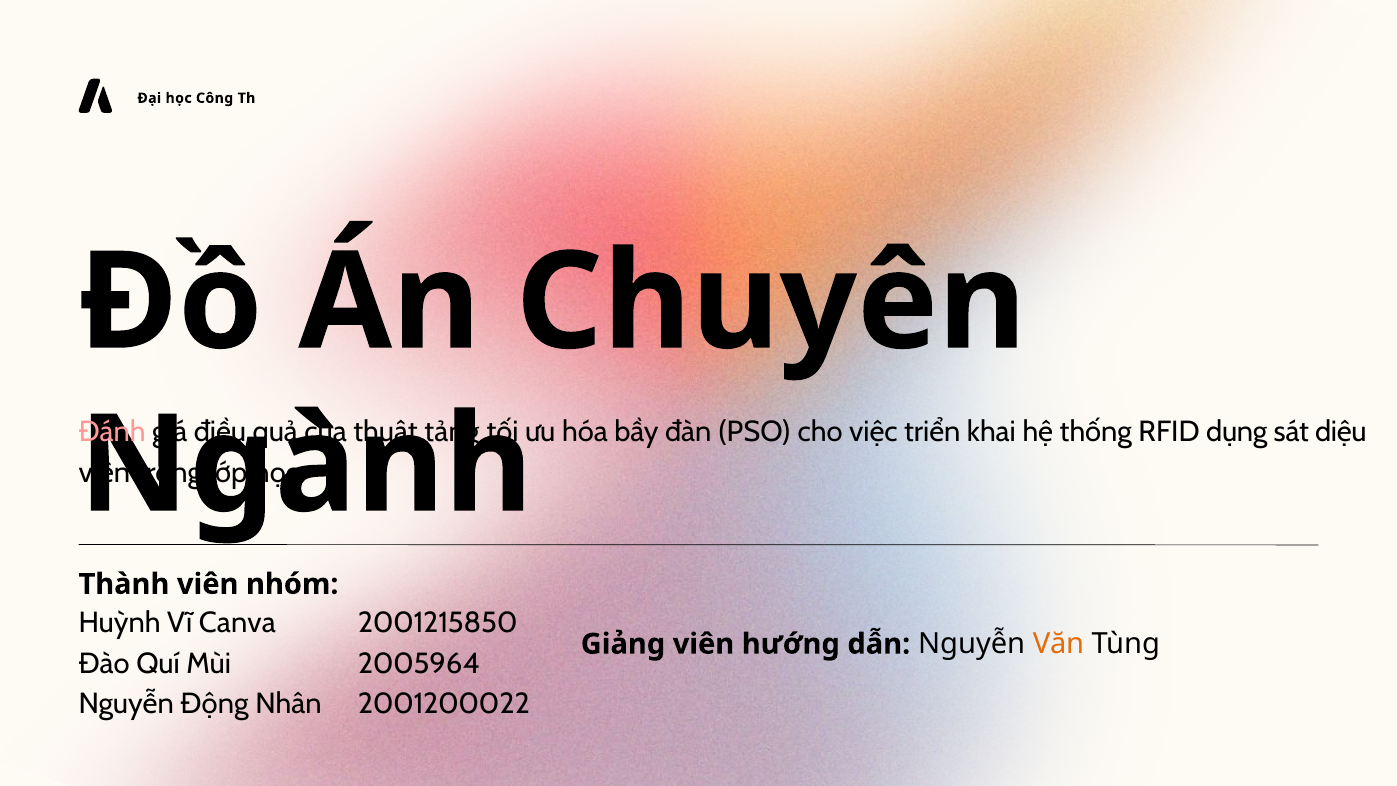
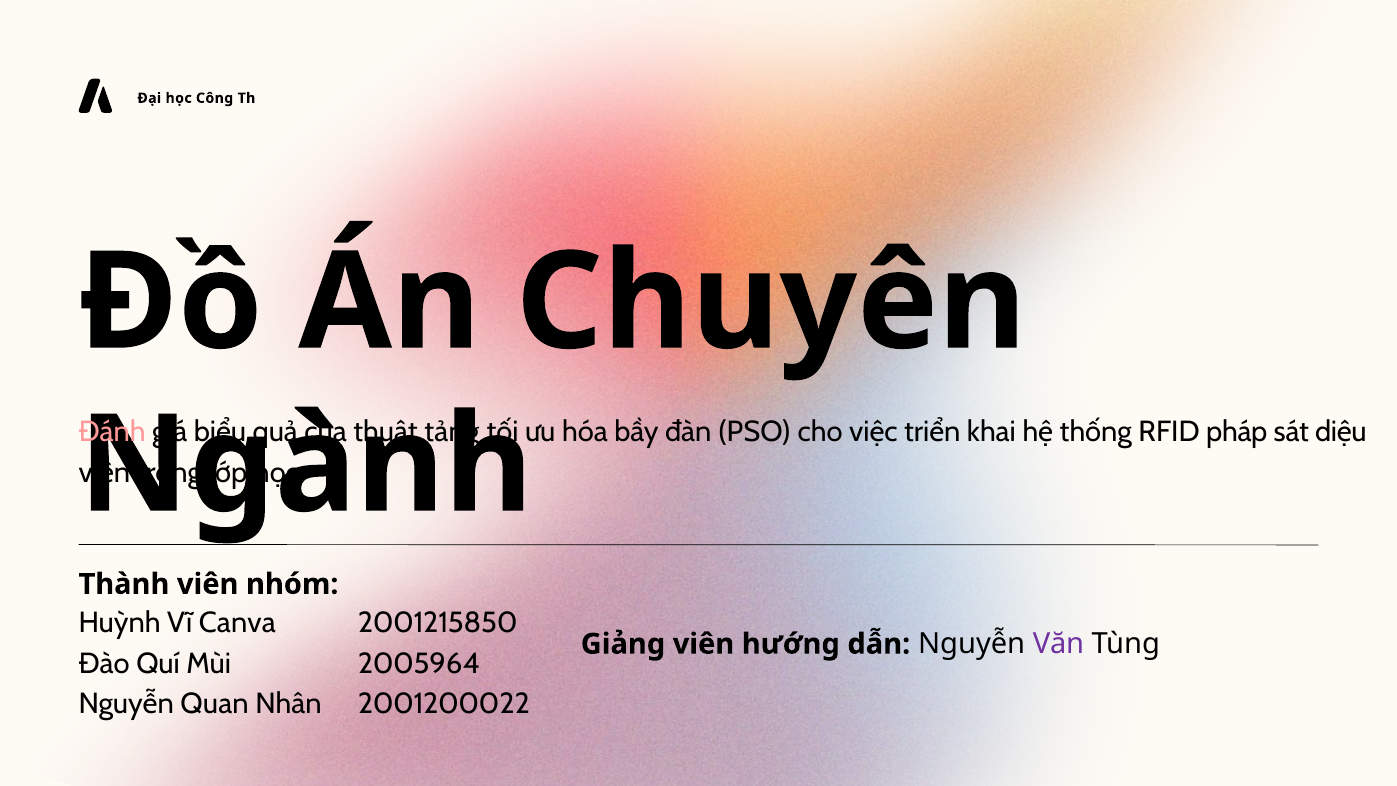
điều: điều -> biểu (220, 432)
dụng: dụng -> pháp (1237, 432)
Văn colour: orange -> purple (1058, 644)
Động: Động -> Quan (214, 704)
